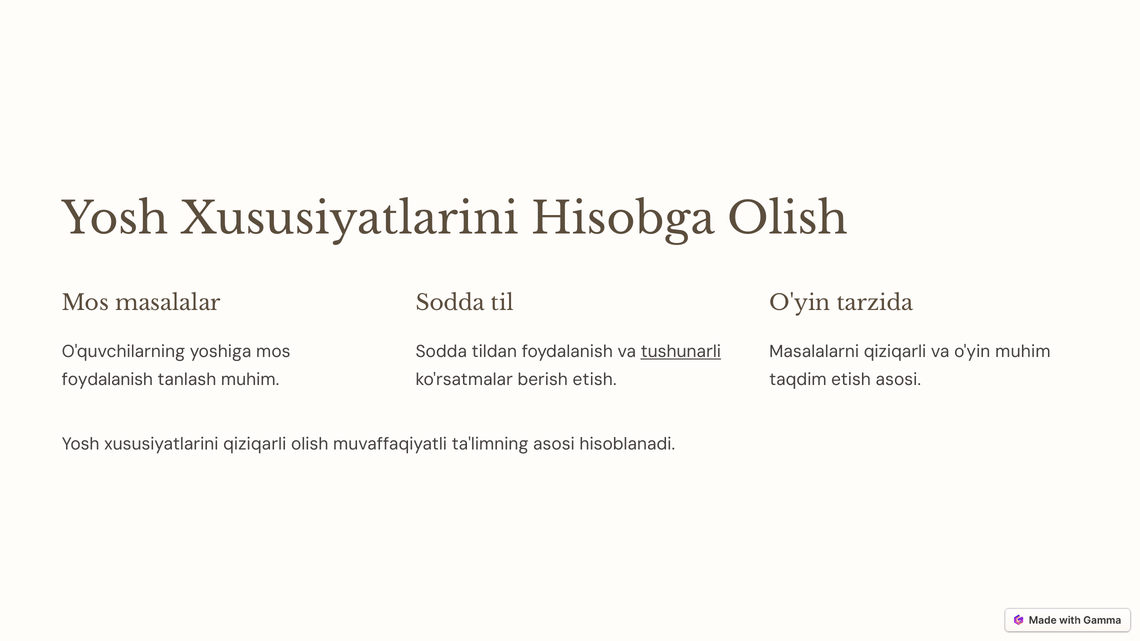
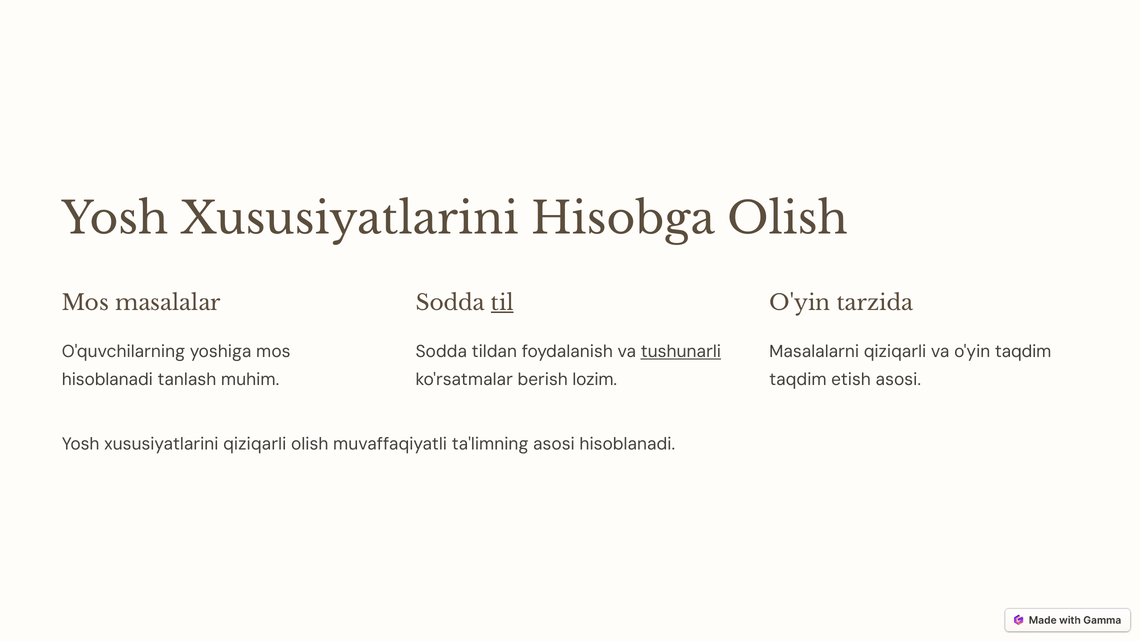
til underline: none -> present (502, 303)
o'yin muhim: muhim -> taqdim (1023, 352)
foydalanish: foydalanish -> hisoblanadi (107, 380)
berish etish: etish -> lozim (595, 380)
